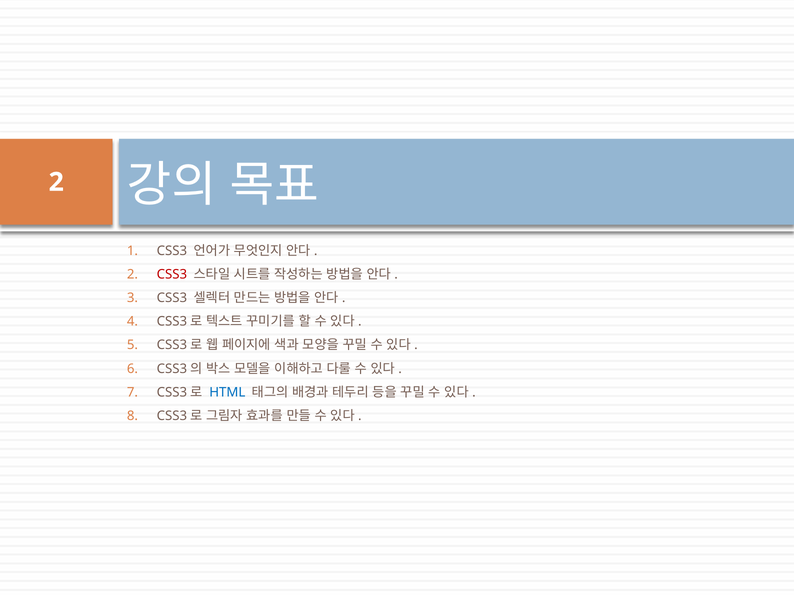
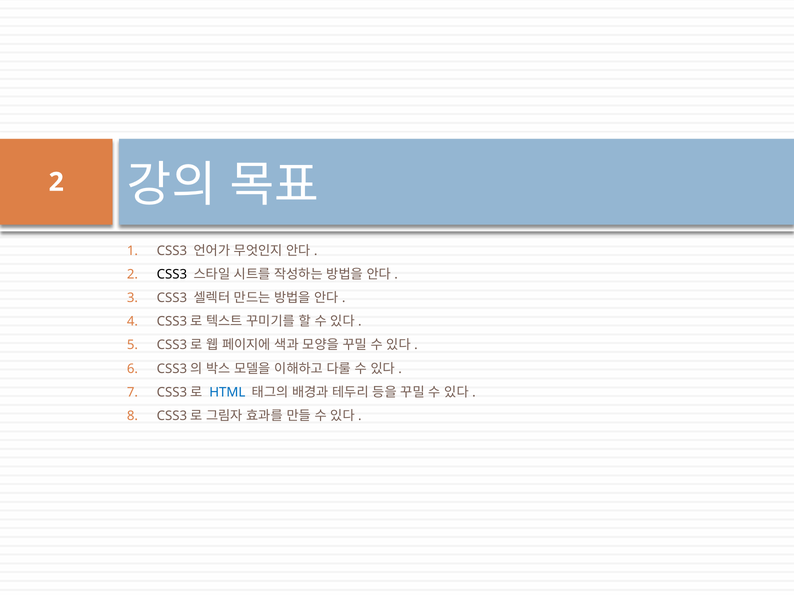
CSS3 colour: red -> black (172, 275)
